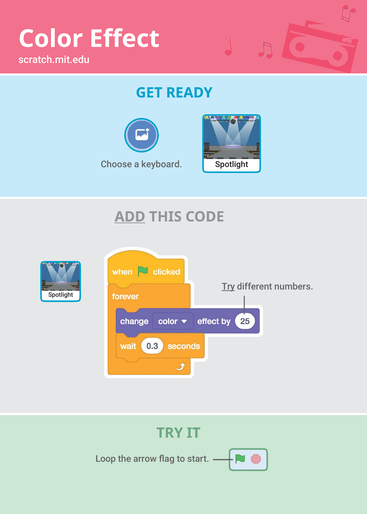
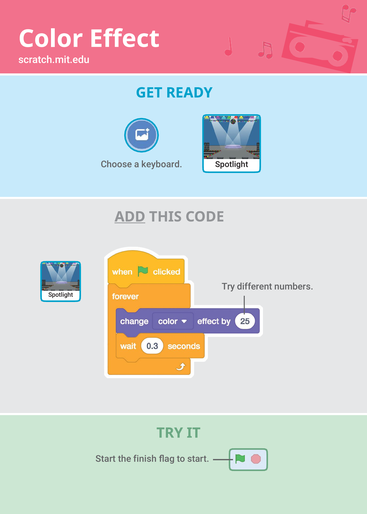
Try underline: present -> none (228, 287)
Loop: Loop -> Start (106, 459)
arrow: arrow -> finish (145, 459)
